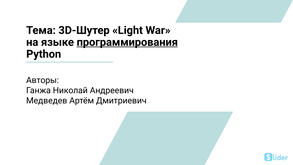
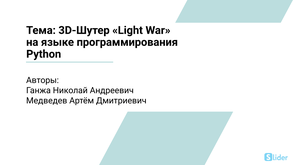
программирования underline: present -> none (127, 42)
